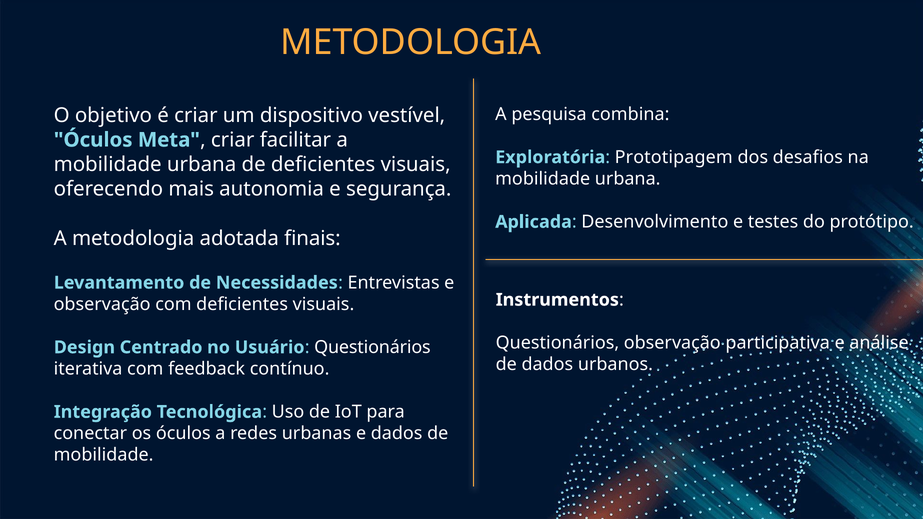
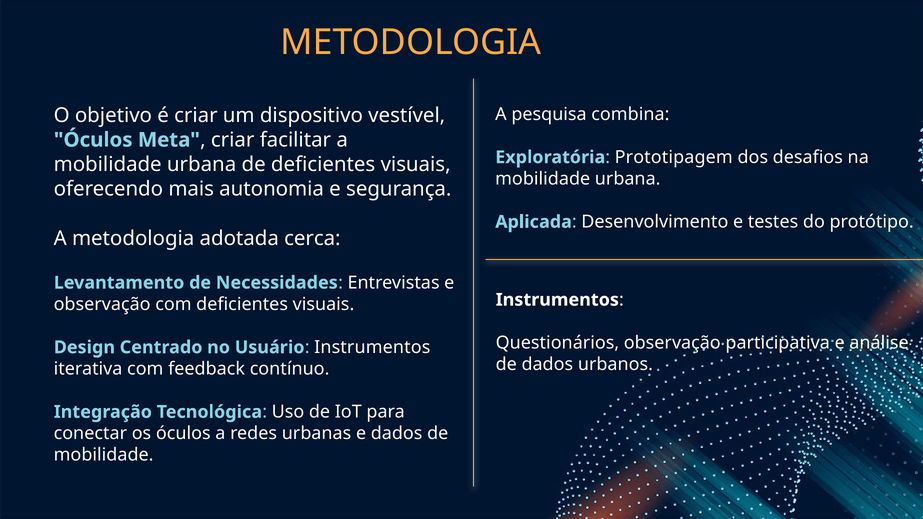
finais: finais -> cerca (312, 238)
Usuário Questionários: Questionários -> Instrumentos (372, 347)
